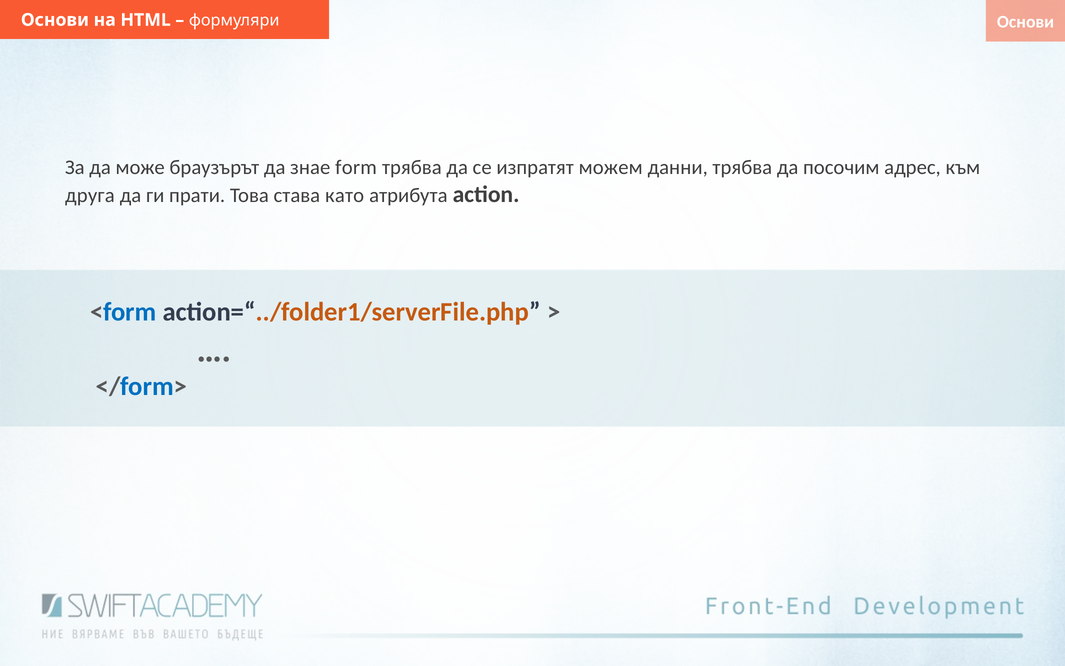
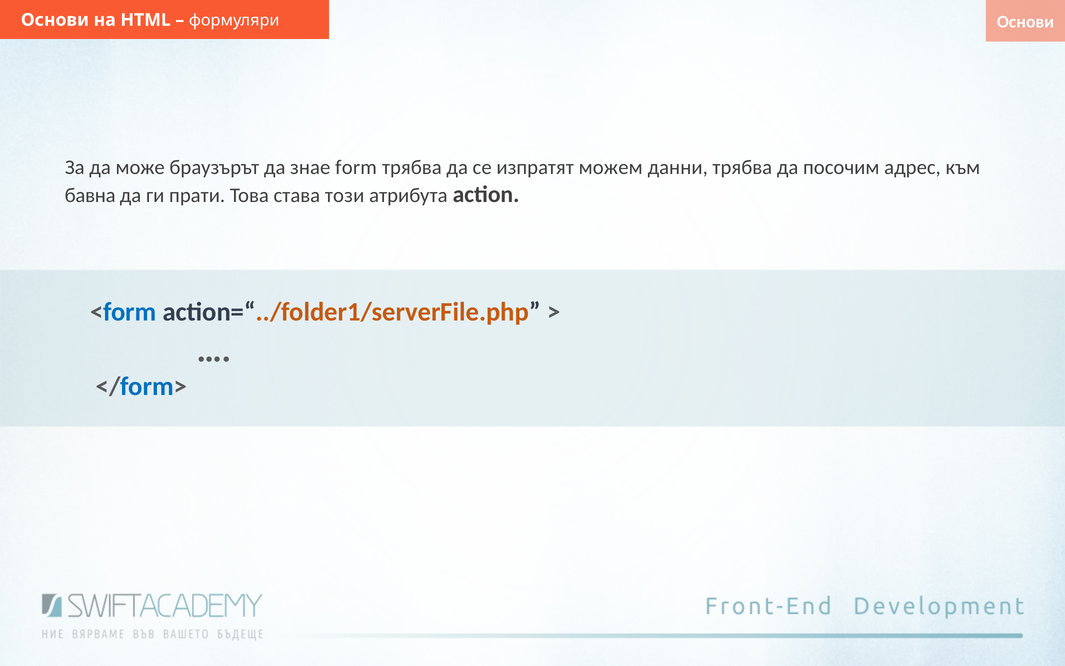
друга: друга -> бавна (90, 195)
като: като -> този (345, 195)
